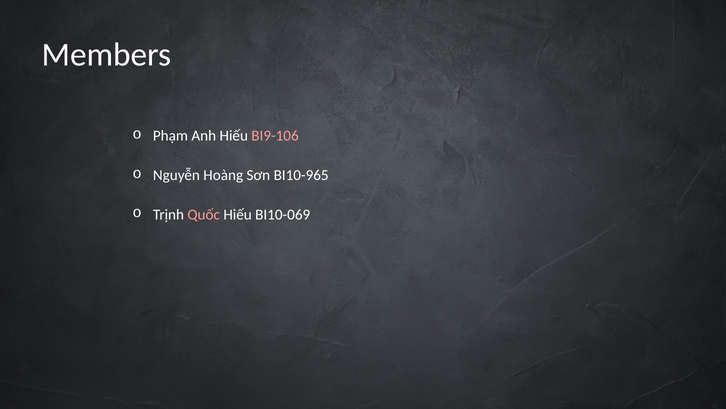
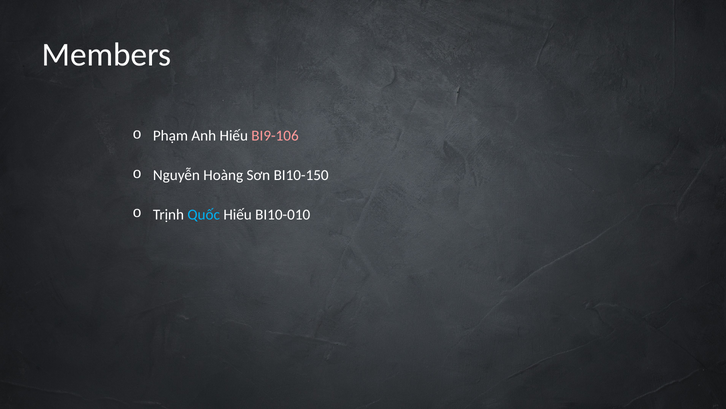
BI10-965: BI10-965 -> BI10-150 (301, 175)
Quốc colour: pink -> light blue (204, 214)
BI10-069: BI10-069 -> BI10-010 (283, 214)
